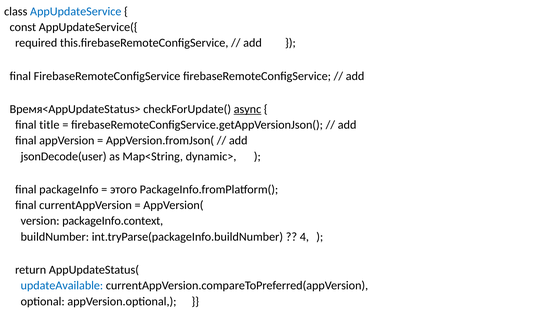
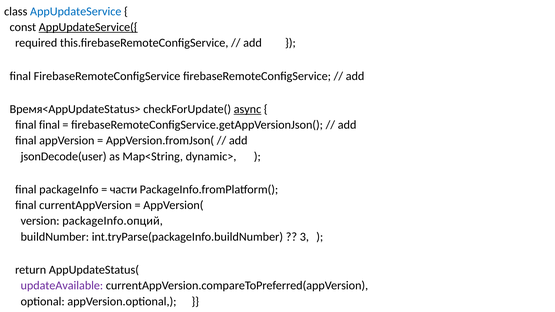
AppUpdateService({ underline: none -> present (88, 27)
final title: title -> final (49, 125)
этого: этого -> части (124, 190)
packageInfo.context: packageInfo.context -> packageInfo.опций (113, 221)
4: 4 -> 3 (304, 237)
updateAvailable colour: blue -> purple (62, 286)
